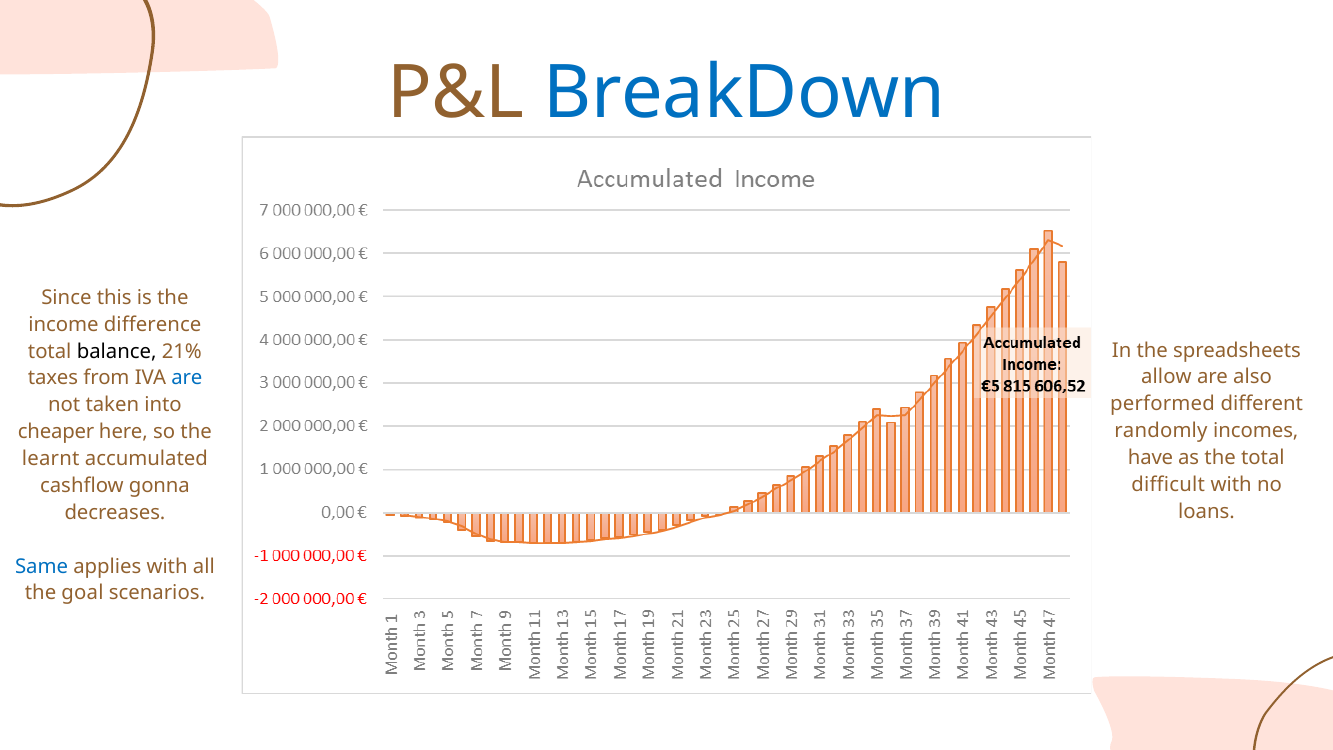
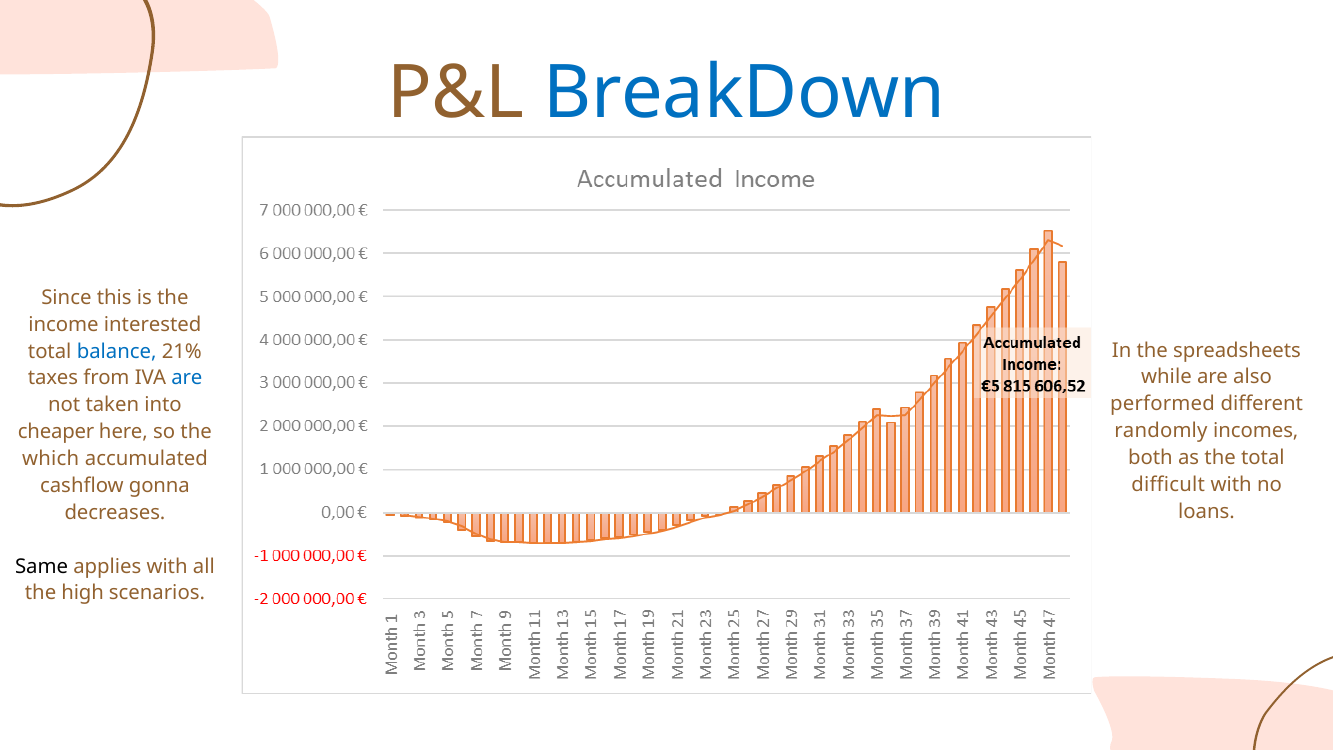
difference: difference -> interested (153, 324)
balance colour: black -> blue (117, 351)
allow: allow -> while (1166, 377)
have: have -> both (1151, 458)
learnt: learnt -> which (51, 459)
Same colour: blue -> black (42, 566)
goal: goal -> high (83, 593)
